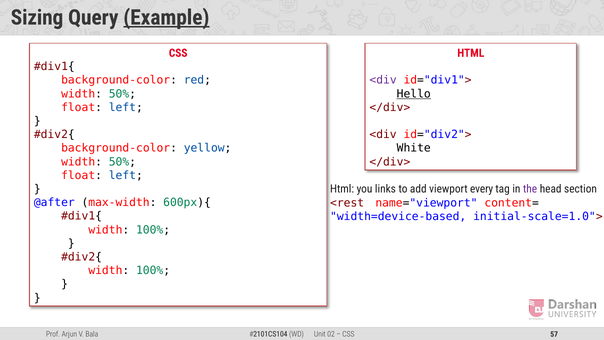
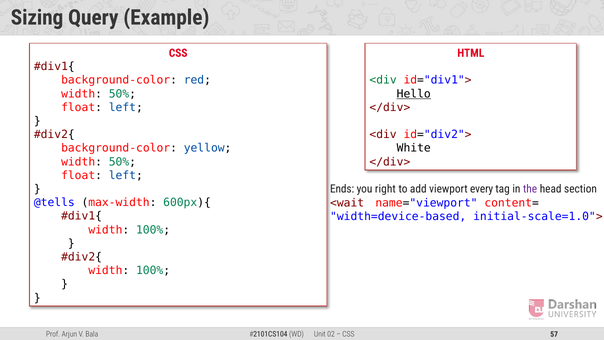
Example underline: present -> none (166, 17)
<div colour: purple -> green (383, 80)
Html: Html -> Ends (342, 189)
links: links -> right (385, 189)
@after: @after -> @tells (54, 202)
<rest: <rest -> <wait (347, 203)
